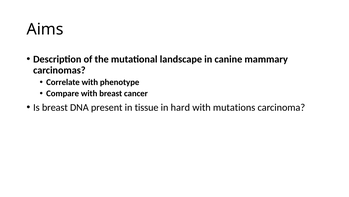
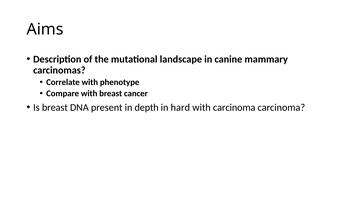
tissue: tissue -> depth (147, 107)
with mutations: mutations -> carcinoma (234, 107)
